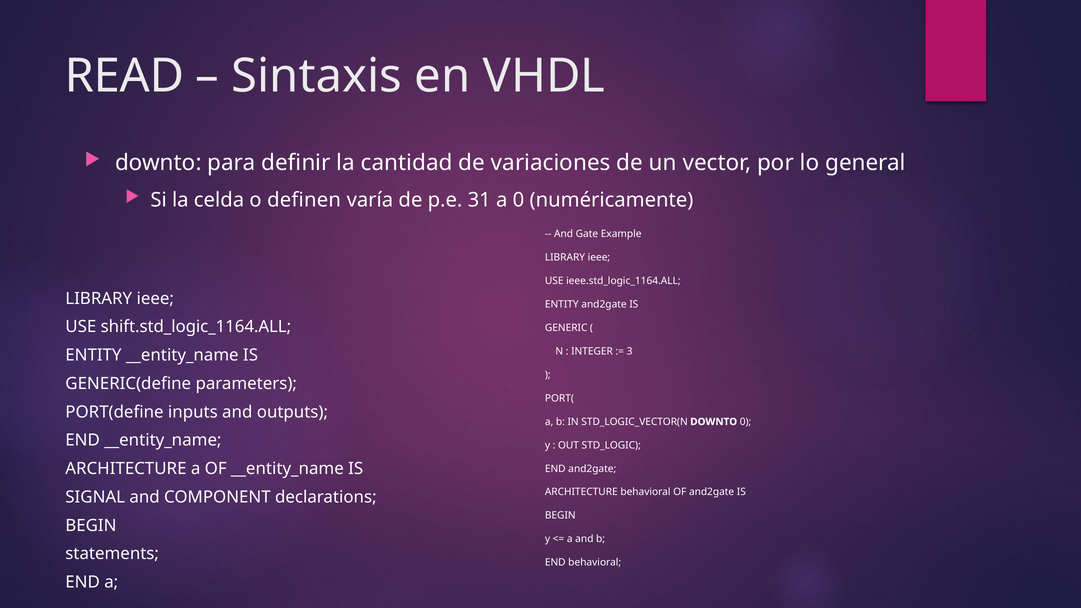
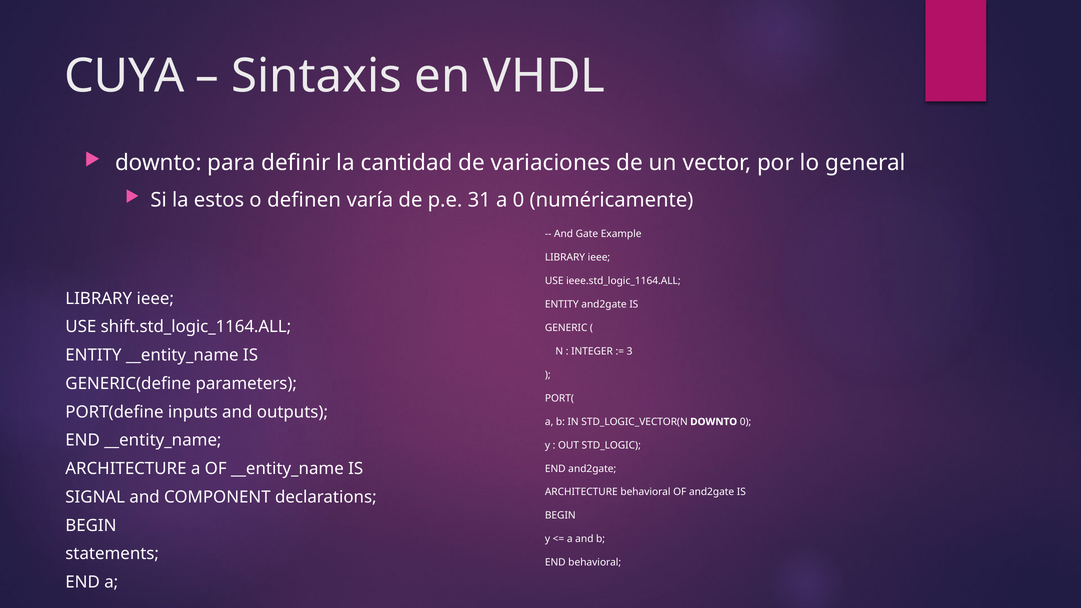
READ: READ -> CUYA (125, 76)
celda: celda -> estos (219, 200)
